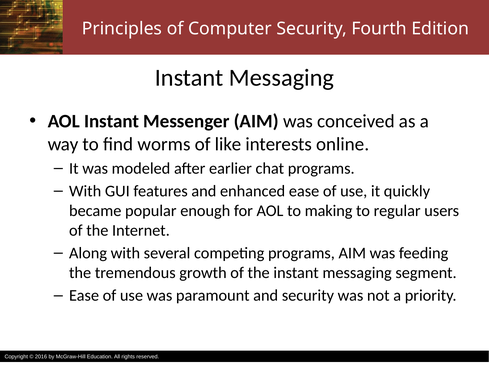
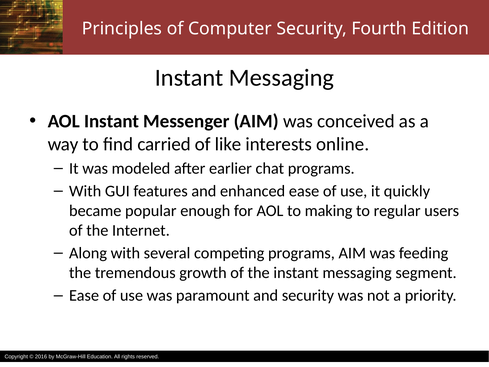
worms: worms -> carried (164, 144)
